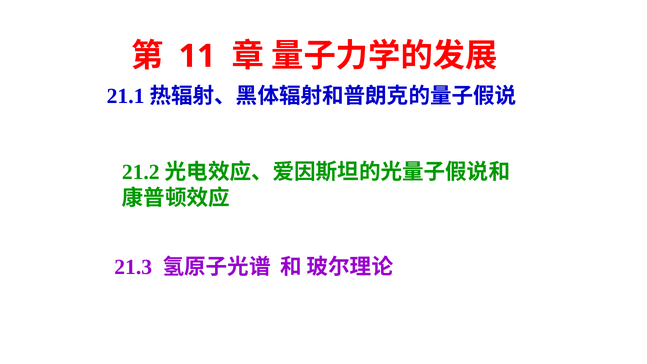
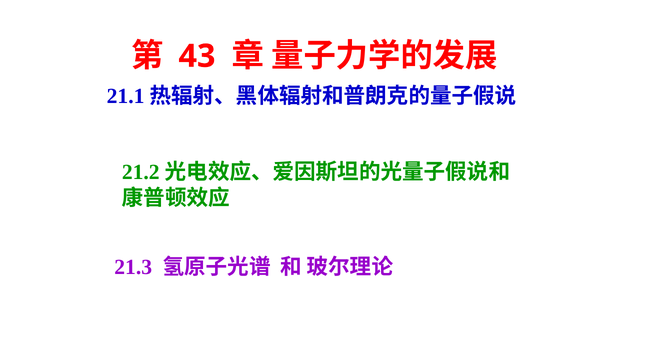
11: 11 -> 43 (197, 56)
